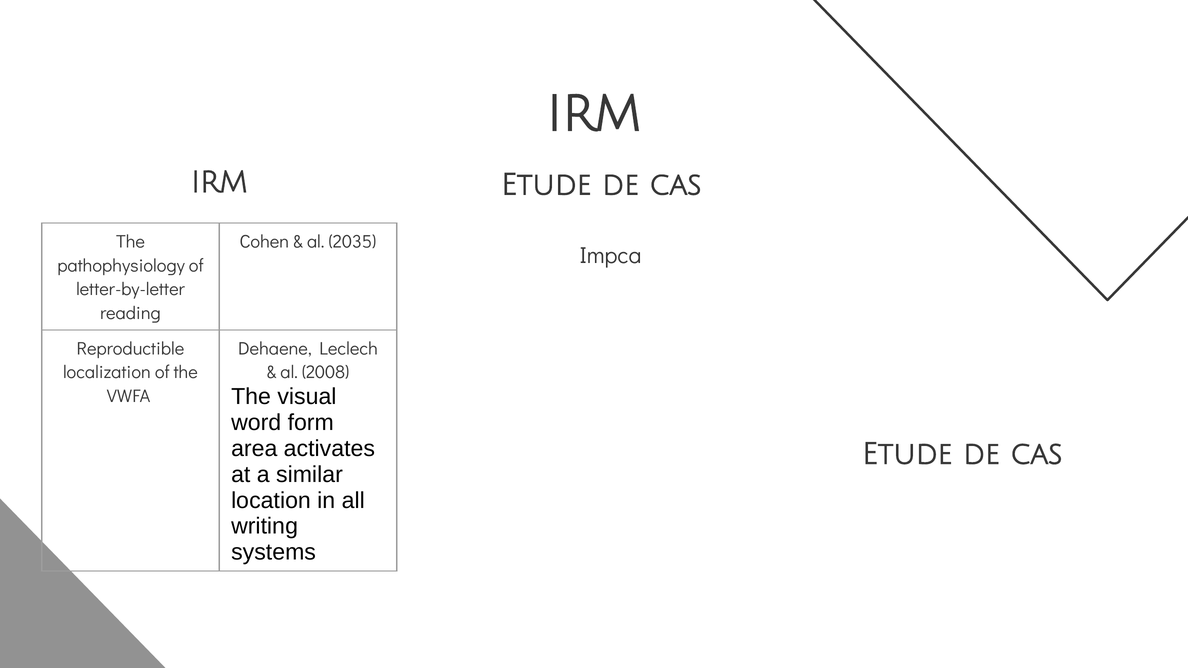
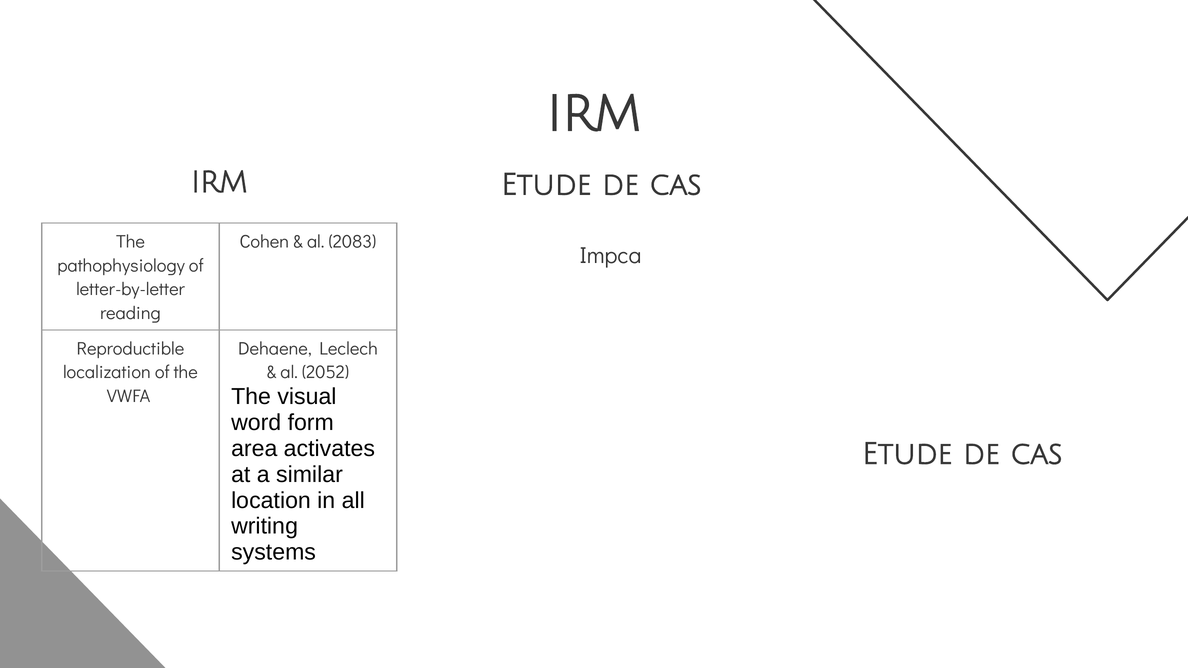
2035: 2035 -> 2083 (352, 242)
2008: 2008 -> 2052 (325, 373)
